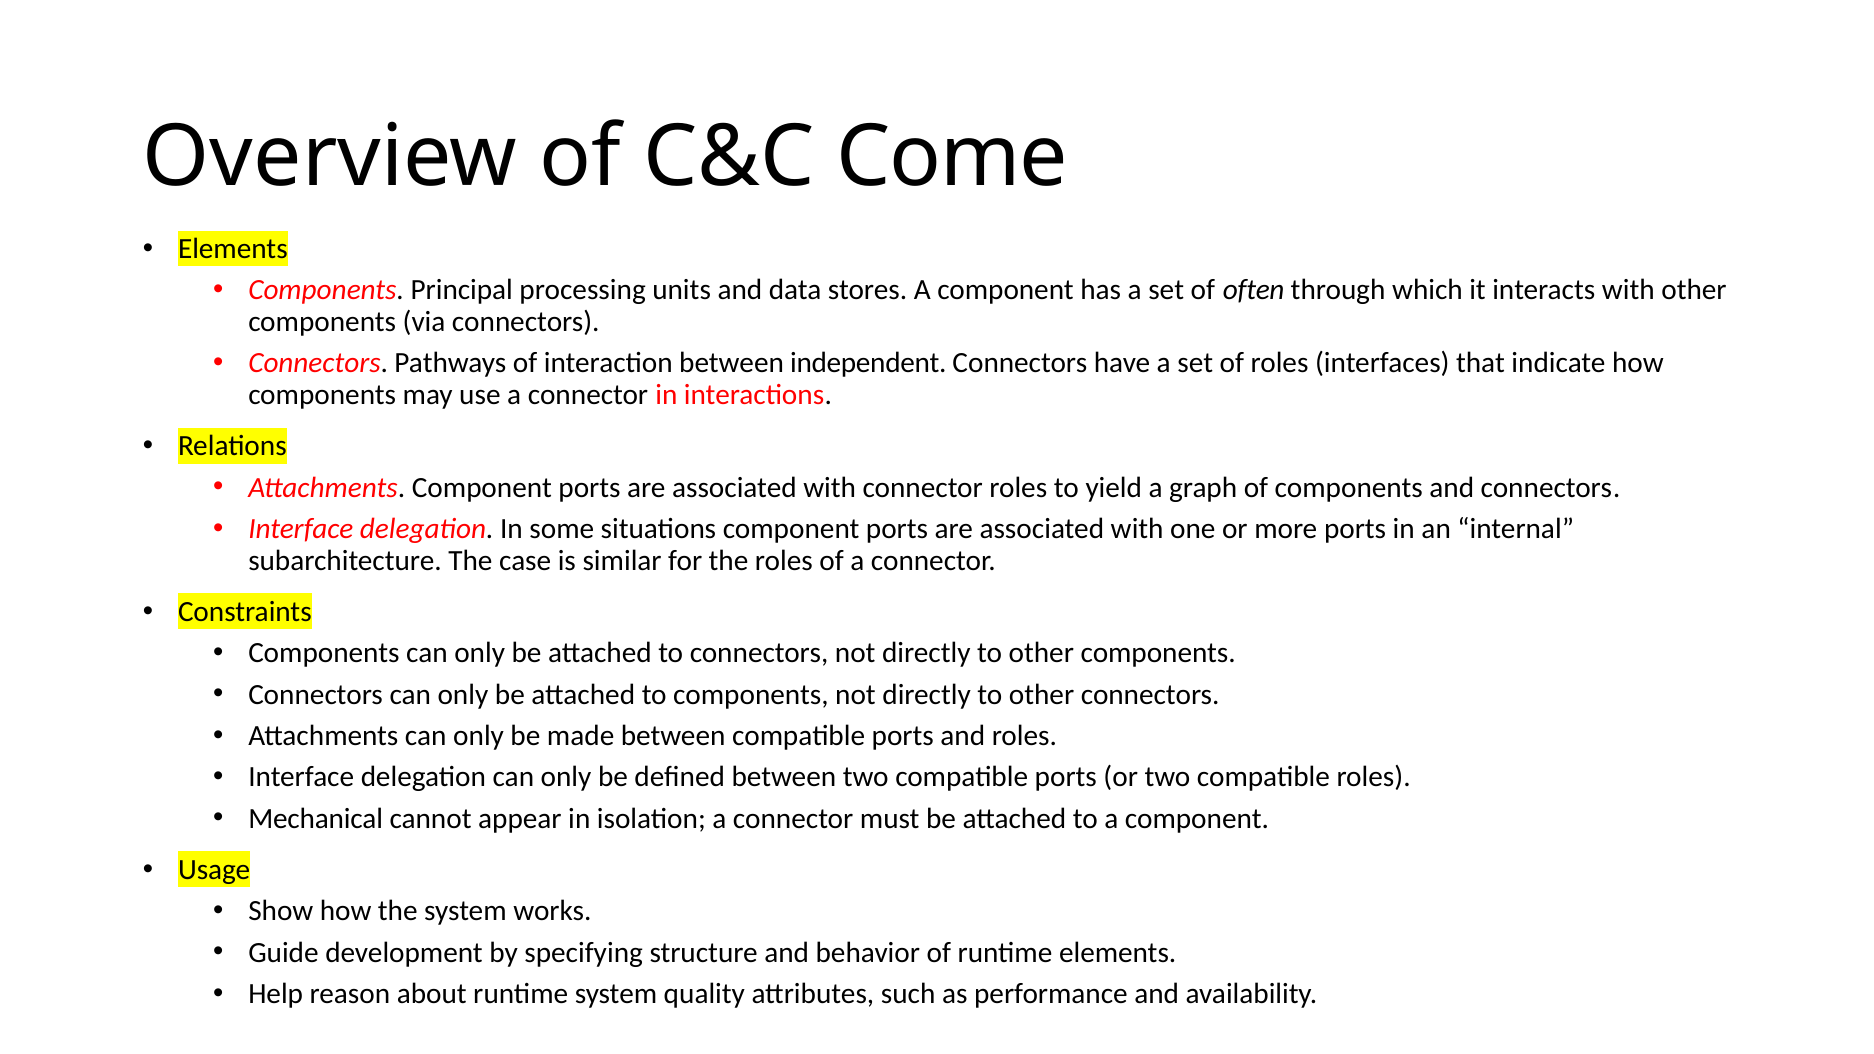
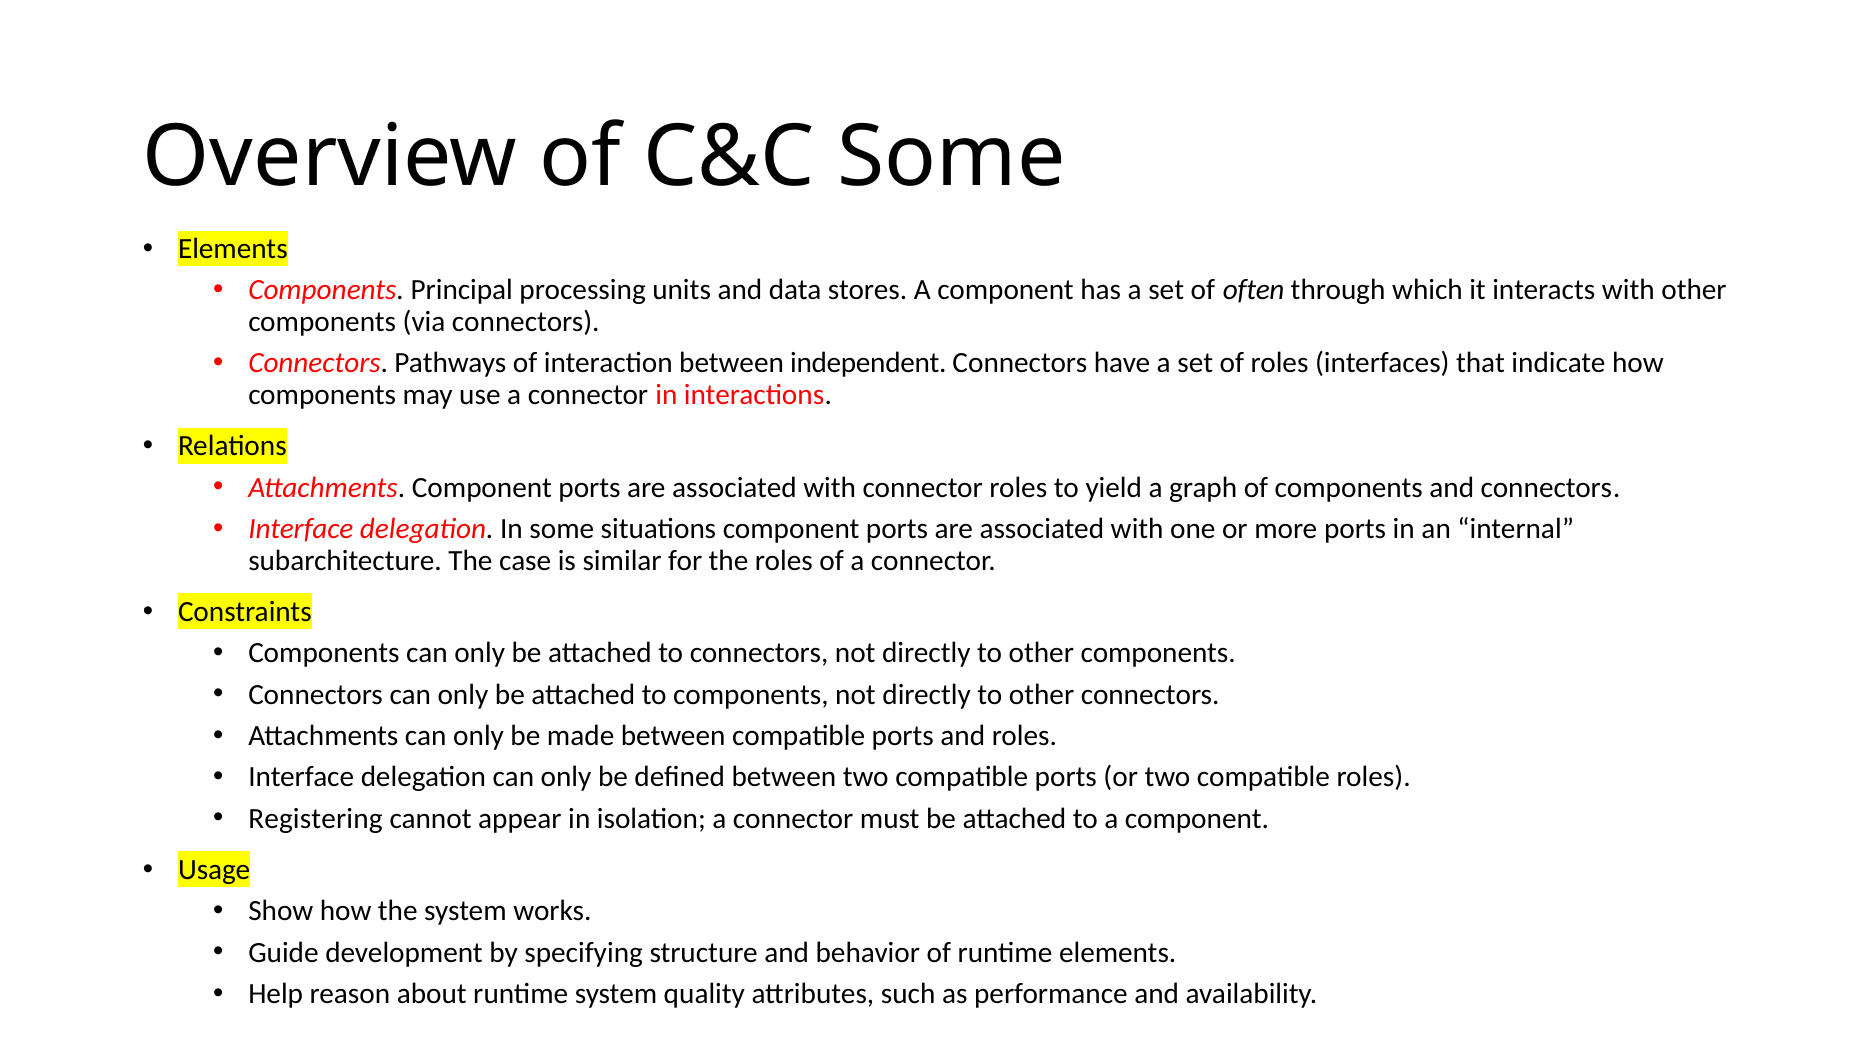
C&C Come: Come -> Some (952, 157)
Mechanical: Mechanical -> Registering (315, 819)
